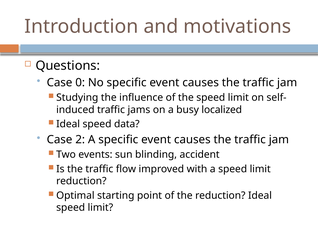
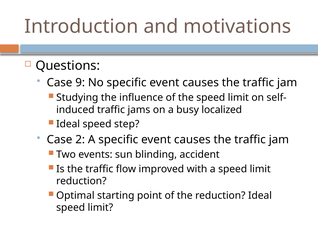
0: 0 -> 9 (80, 83)
data: data -> step (127, 124)
